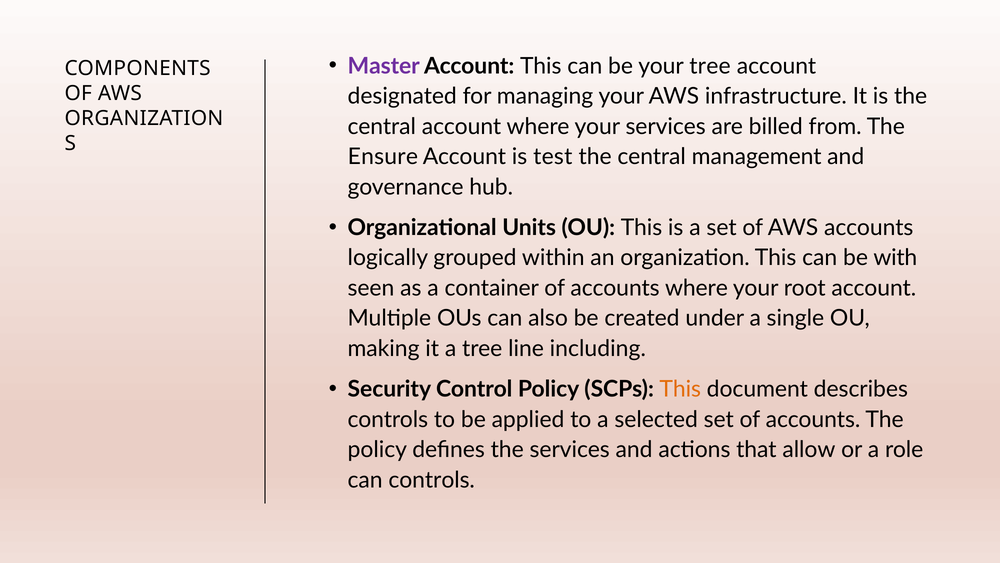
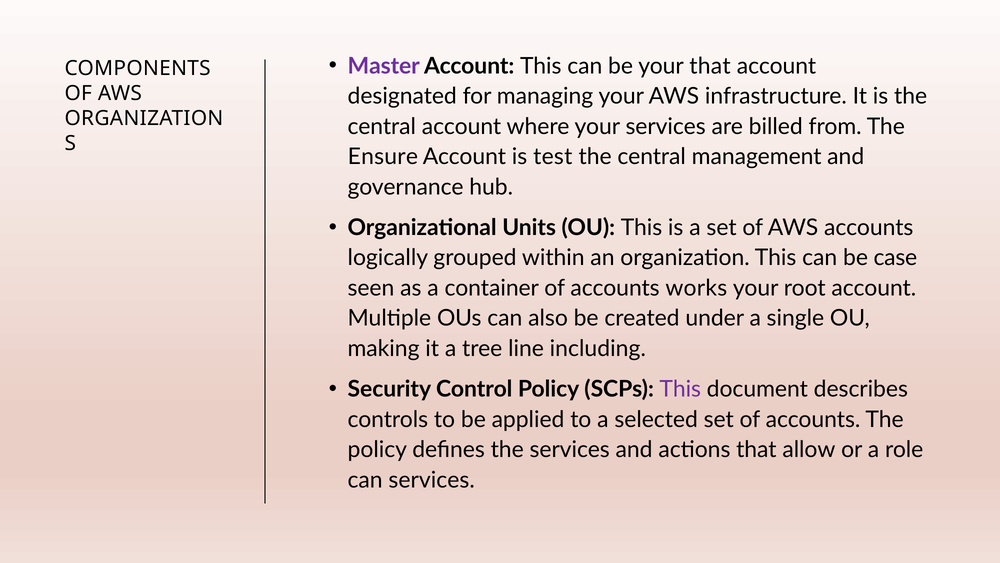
your tree: tree -> that (710, 66)
with: with -> case (895, 258)
accounts where: where -> works (696, 288)
This colour: orange -> purple (680, 389)
can controls: controls -> services (432, 480)
